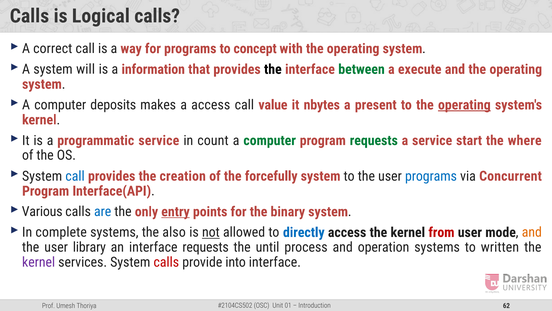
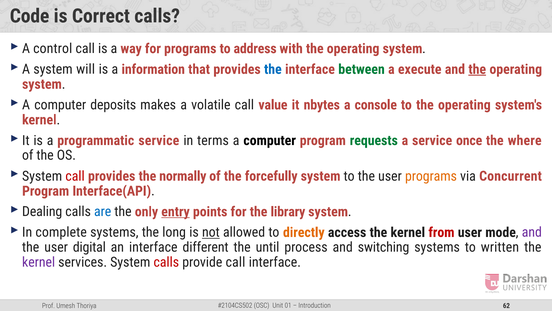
Calls: Calls -> Code (30, 16)
Logical: Logical -> Correct (101, 16)
correct: correct -> control (53, 49)
concept: concept -> address (255, 49)
the colour: black -> blue (273, 69)
the underline: none -> present (477, 69)
a access: access -> volatile (211, 105)
present: present -> console (376, 105)
operating underline: present -> none (464, 105)
count: count -> terms (213, 140)
computer colour: green -> black (270, 140)
start: start -> once (469, 140)
call colour: blue -> red (75, 176)
creation: creation -> normally (183, 176)
programs colour: blue -> orange (431, 176)
Various: Various -> Dealing (42, 211)
binary: binary -> library (288, 211)
also: also -> long (174, 232)
directly colour: blue -> orange (304, 232)
and colour: orange -> purple (532, 232)
library: library -> digital (89, 247)
interface requests: requests -> different (206, 247)
operation: operation -> switching (384, 247)
provide into: into -> call (235, 262)
